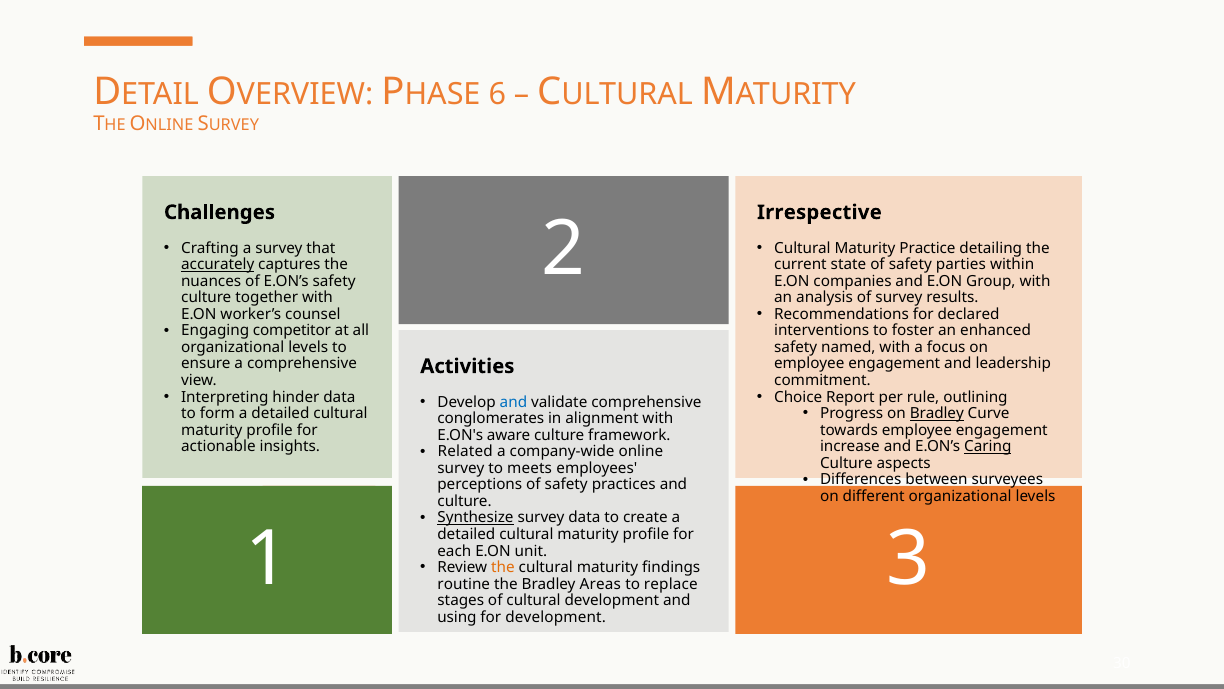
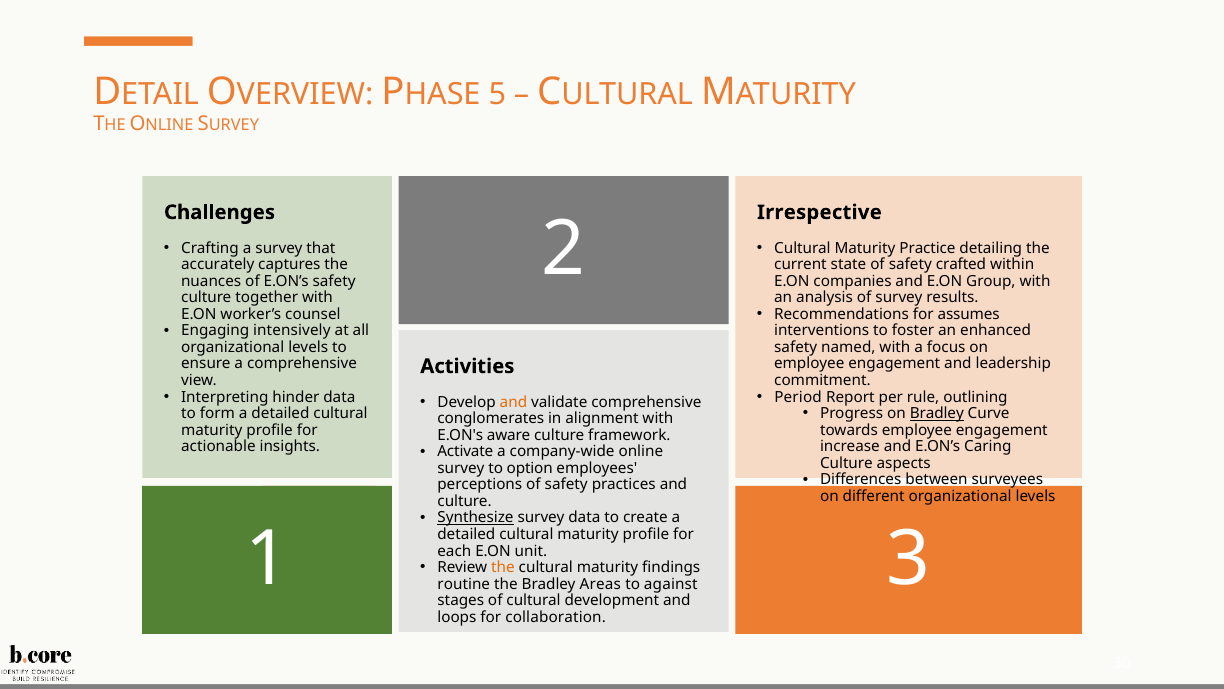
6: 6 -> 5 (497, 94)
accurately underline: present -> none (218, 265)
parties: parties -> crafted (961, 265)
declared: declared -> assumes (969, 314)
competitor: competitor -> intensively (292, 331)
Choice: Choice -> Period (798, 397)
and colour: blue -> orange (513, 402)
Caring underline: present -> none (988, 446)
Related: Related -> Activate (465, 451)
meets: meets -> option (530, 468)
replace: replace -> against (671, 584)
using: using -> loops (457, 617)
for development: development -> collaboration (556, 617)
